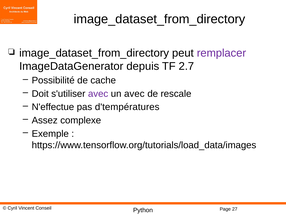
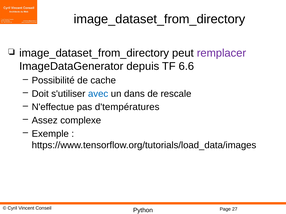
2.7: 2.7 -> 6.6 (186, 66)
avec colour: purple -> blue (98, 94)
un avec: avec -> dans (134, 94)
